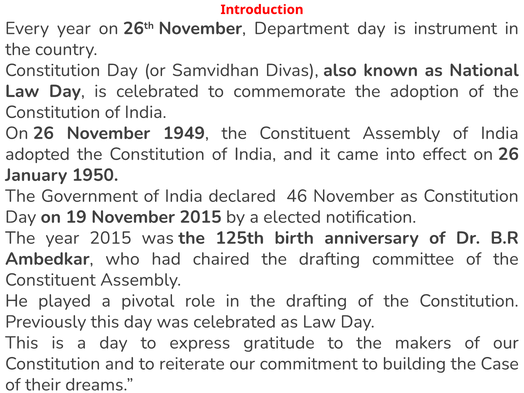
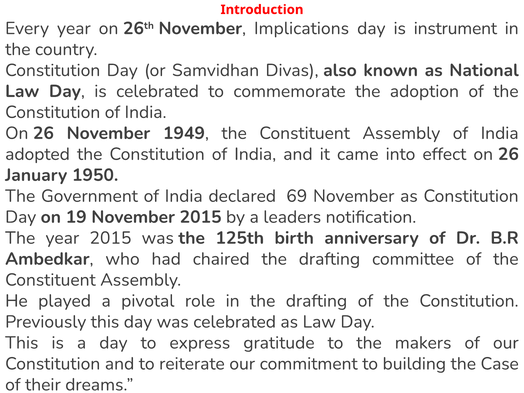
Department: Department -> Implications (302, 28)
46: 46 -> 69 (297, 196)
elected: elected -> leaders (292, 217)
